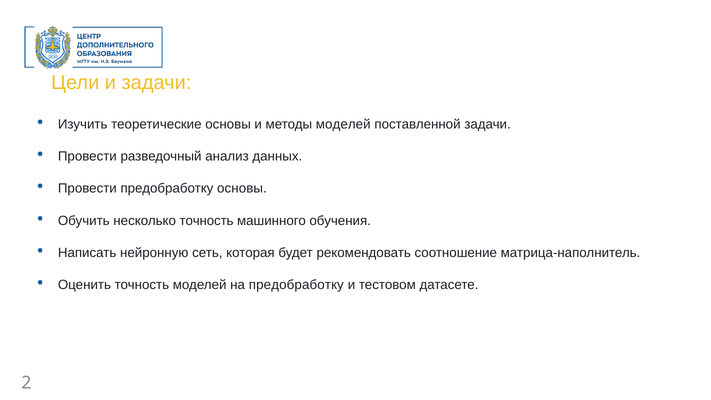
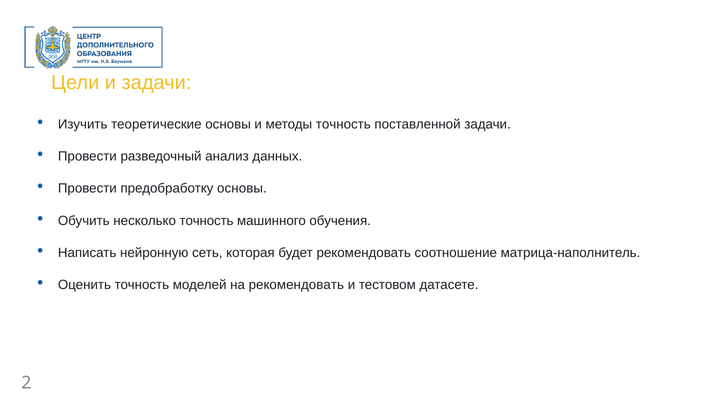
методы моделей: моделей -> точность (343, 124)
на предобработку: предобработку -> рекомендовать (296, 285)
